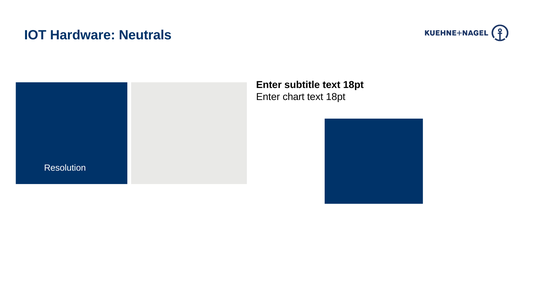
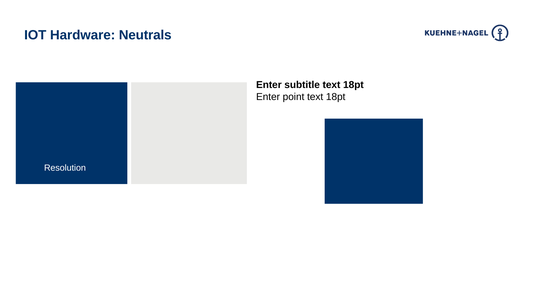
chart: chart -> point (294, 97)
